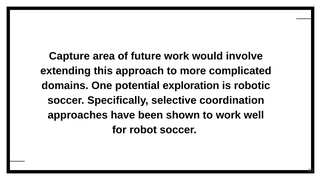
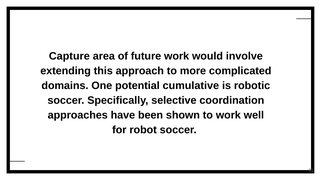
exploration: exploration -> cumulative (191, 86)
